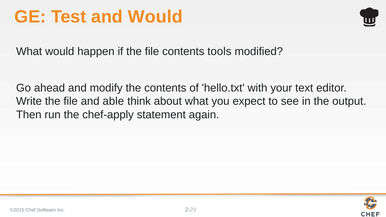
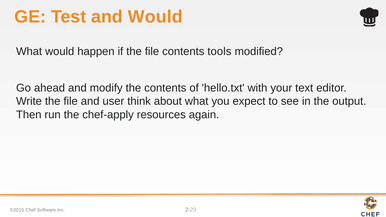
able: able -> user (113, 101)
statement: statement -> resources (161, 115)
